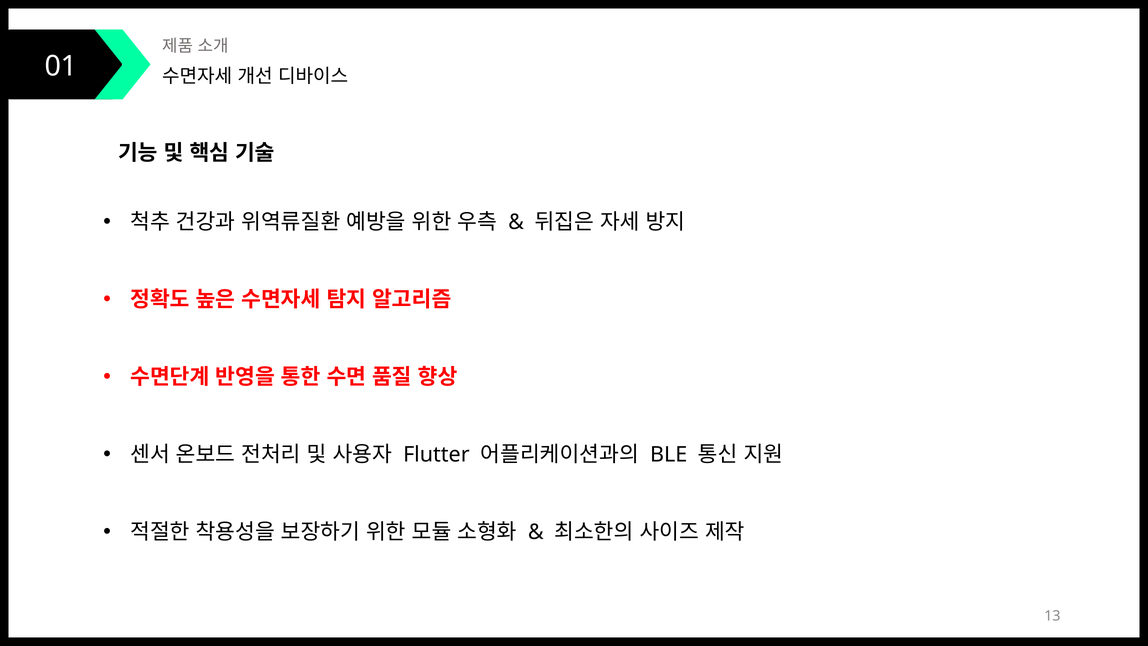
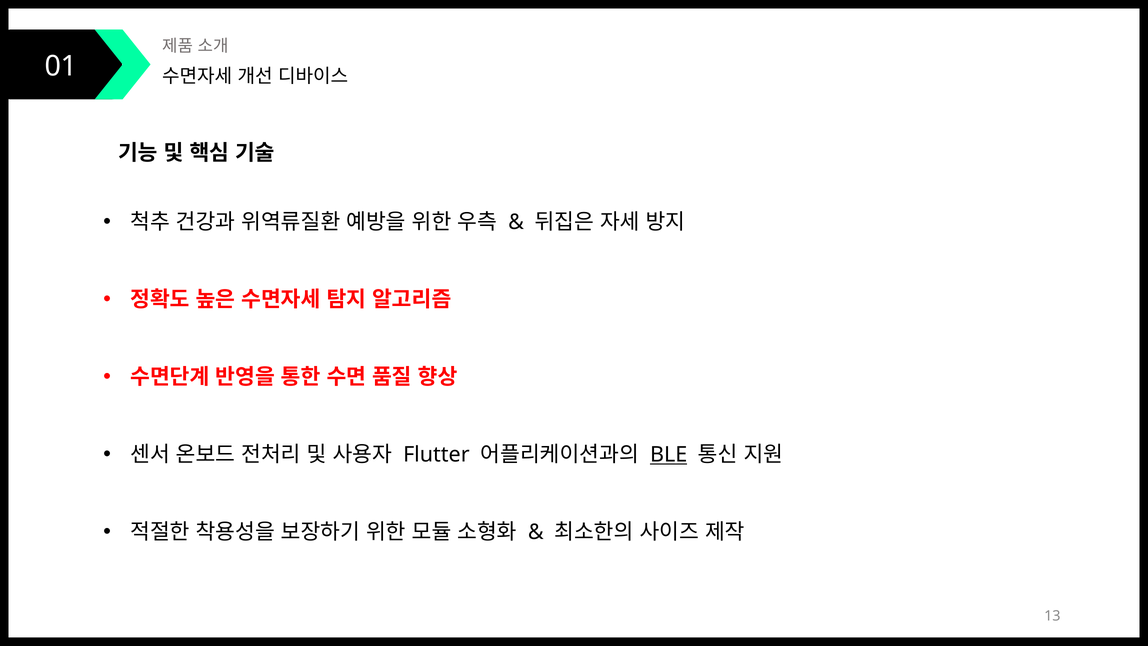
BLE underline: none -> present (669, 454)
